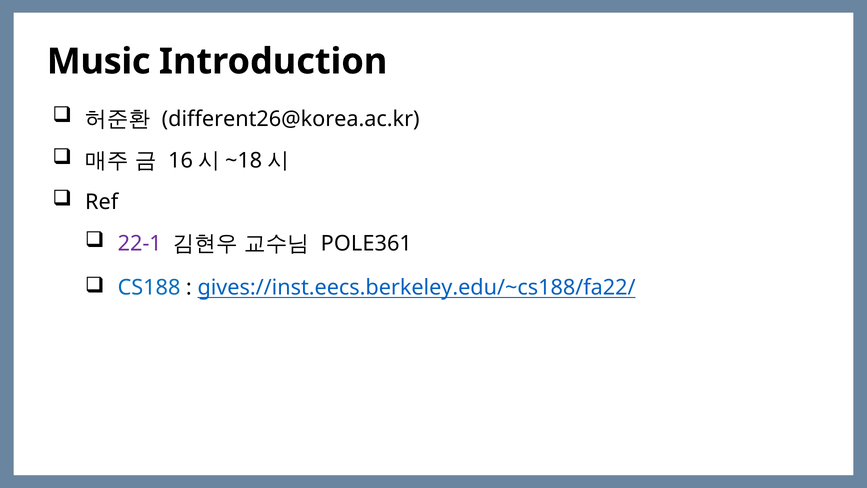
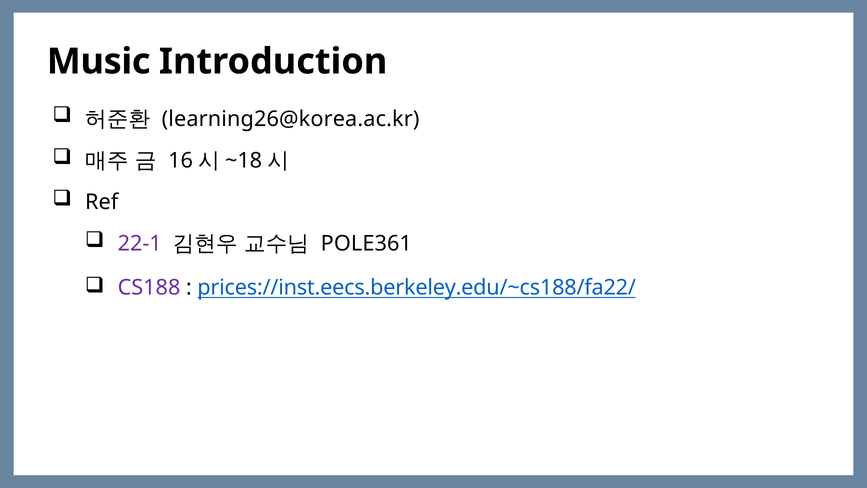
different26@korea.ac.kr: different26@korea.ac.kr -> learning26@korea.ac.kr (291, 119)
CS188 colour: blue -> purple (149, 287)
gives://inst.eecs.berkeley.edu/~cs188/fa22/: gives://inst.eecs.berkeley.edu/~cs188/fa22/ -> prices://inst.eecs.berkeley.edu/~cs188/fa22/ (417, 287)
